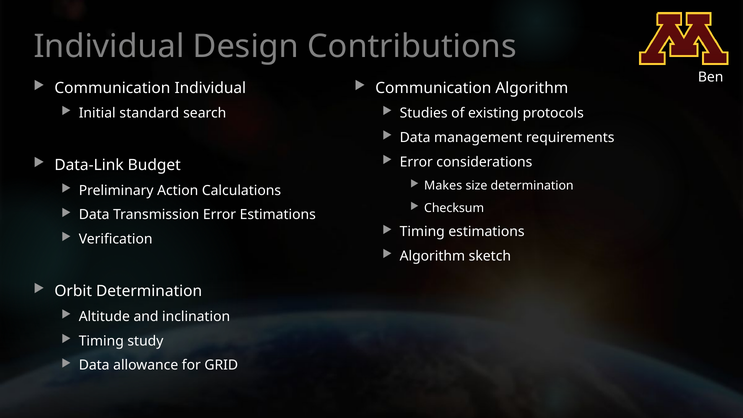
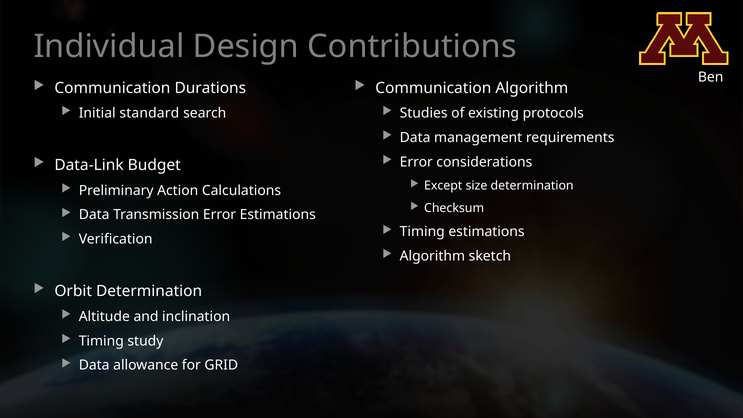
Communication Individual: Individual -> Durations (210, 88)
Makes: Makes -> Except (443, 186)
